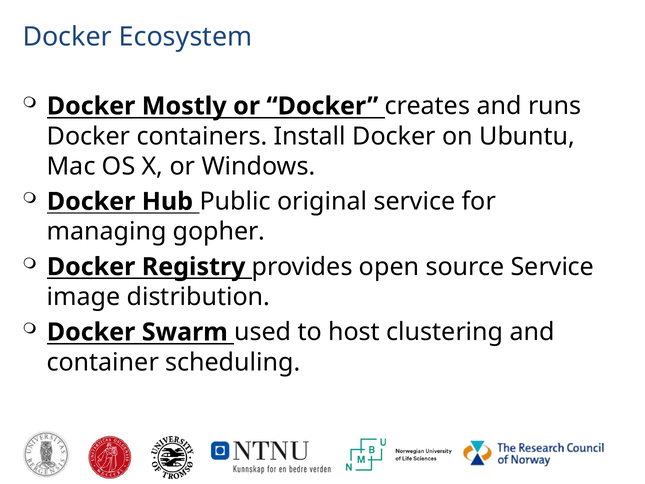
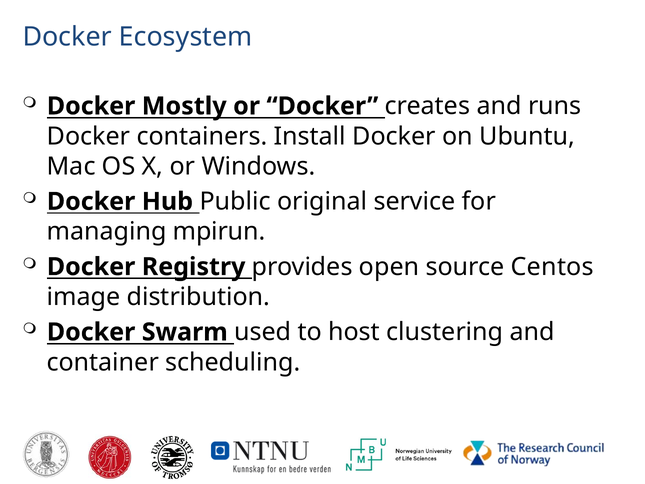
gopher: gopher -> mpirun (219, 232)
source Service: Service -> Centos (552, 267)
